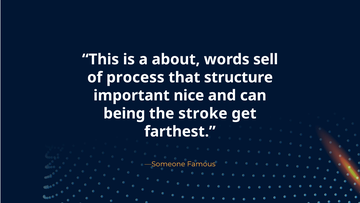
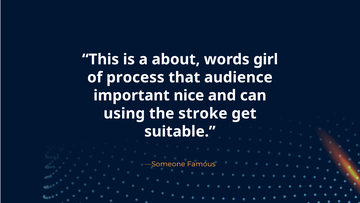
sell: sell -> girl (266, 59)
structure: structure -> audience (238, 77)
being: being -> using (124, 113)
farthest: farthest -> suitable (180, 131)
